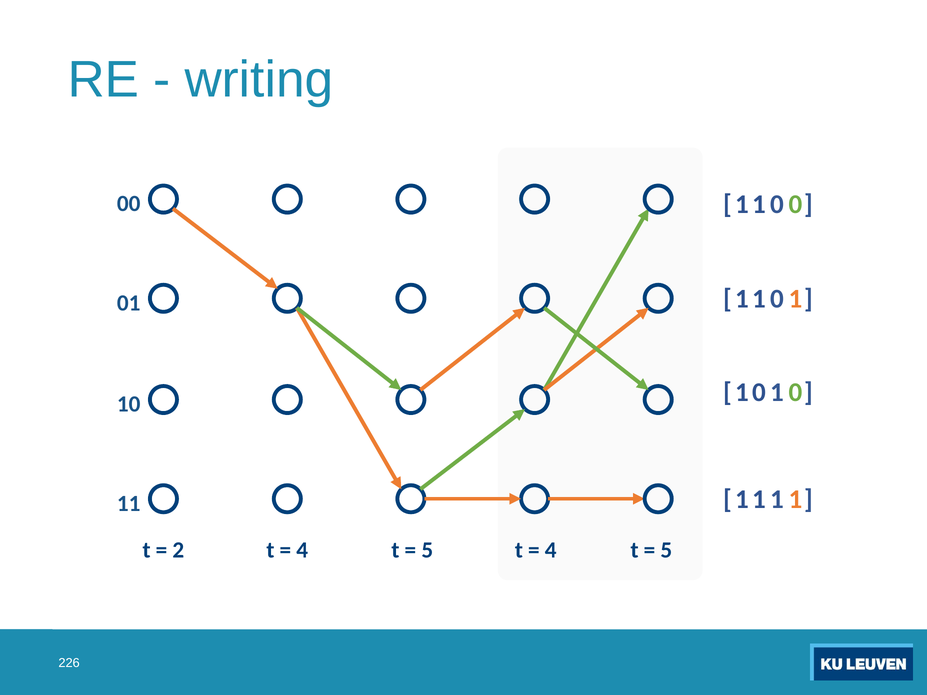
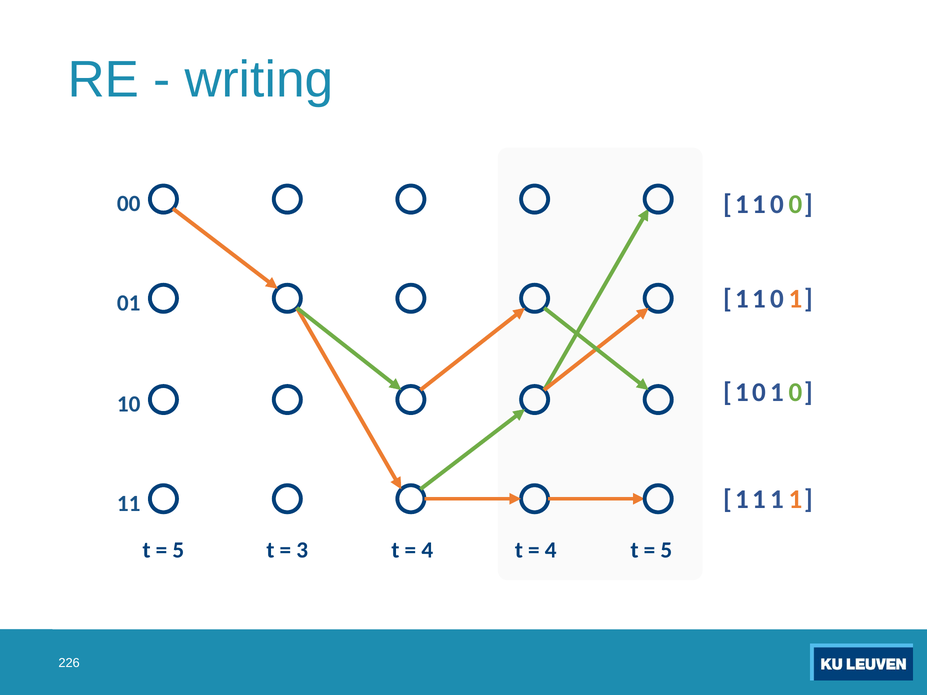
2: 2 -> 5 (178, 550)
4: 4 -> 3 (302, 550)
5: 5 -> 4 (427, 550)
